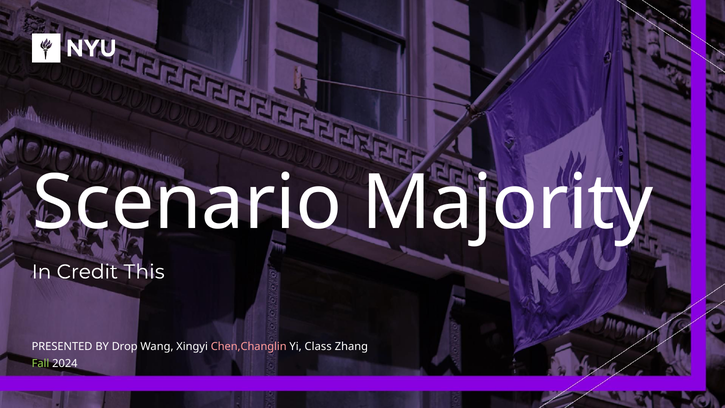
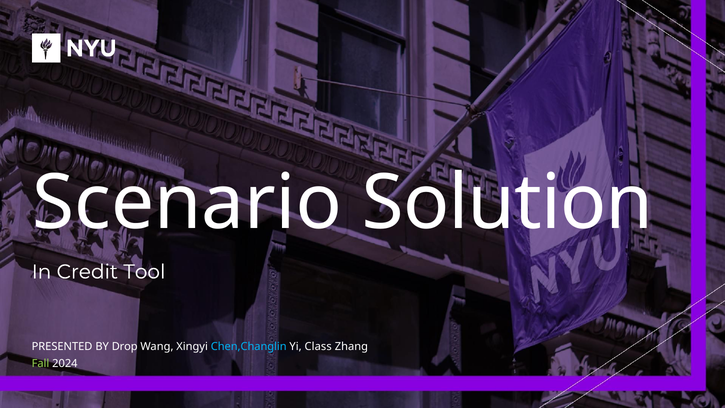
Majority: Majority -> Solution (507, 203)
This: This -> Tool (144, 272)
Chen,Changlin colour: pink -> light blue (249, 347)
